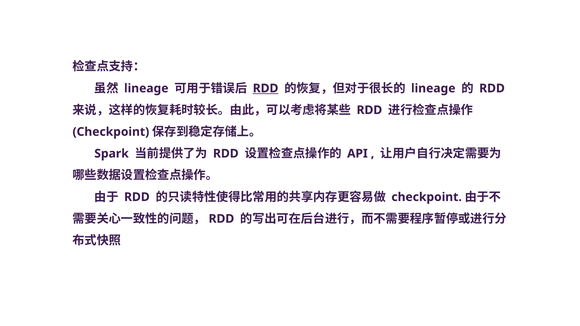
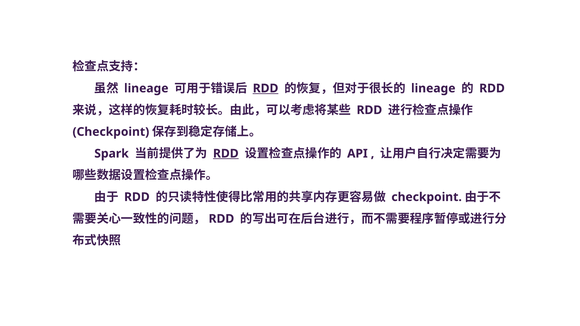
RDD underline: none -> present (226, 154)
